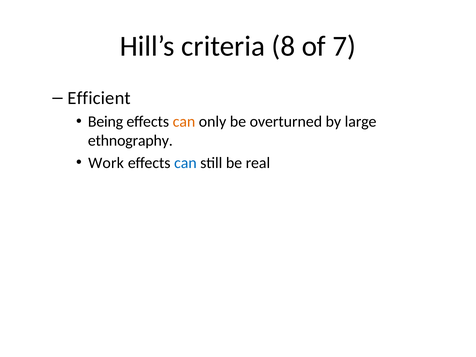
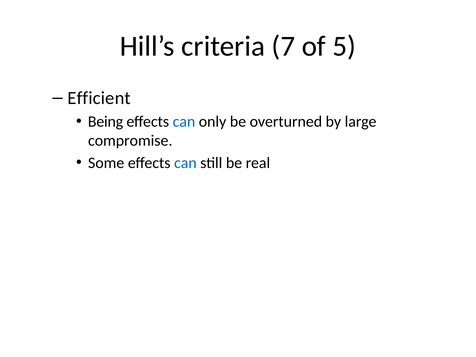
8: 8 -> 7 (283, 46)
7: 7 -> 5 (344, 46)
can colour: orange -> blue (184, 122)
ethnography: ethnography -> compromise (130, 141)
Work: Work -> Some (106, 163)
